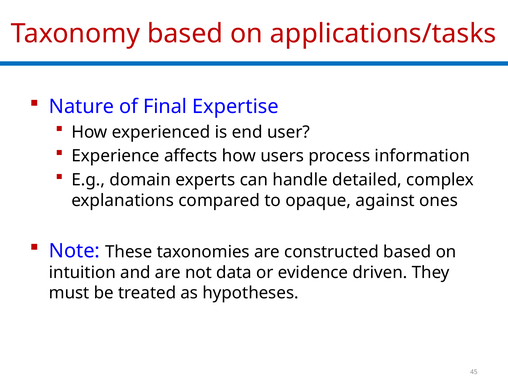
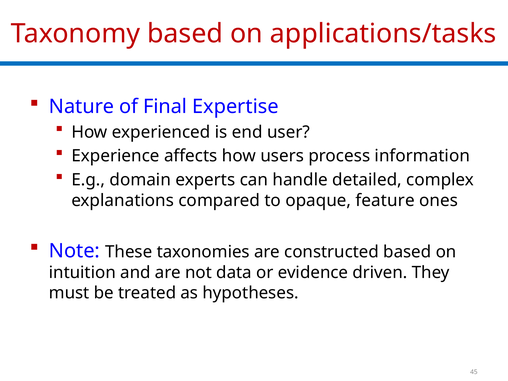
against: against -> feature (385, 200)
